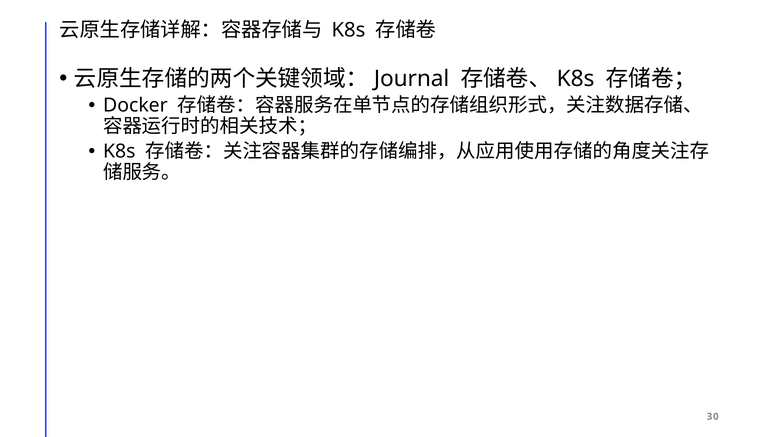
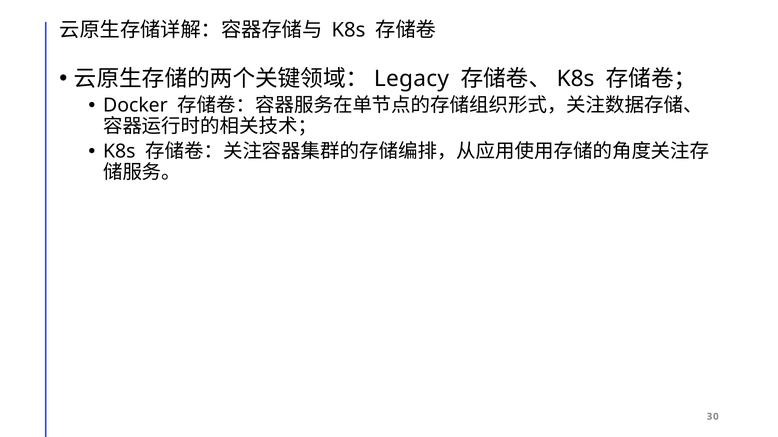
Journal: Journal -> Legacy (411, 79)
